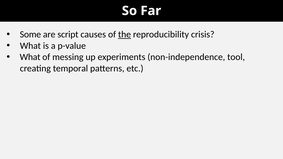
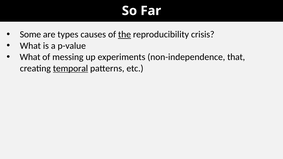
script: script -> types (68, 34)
tool: tool -> that (236, 57)
temporal underline: none -> present (70, 68)
